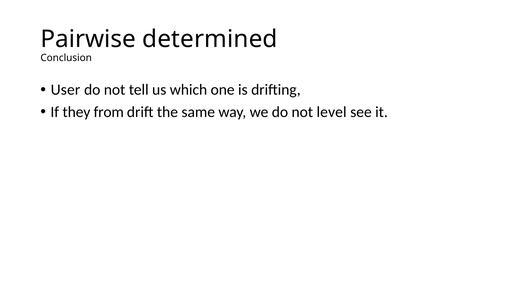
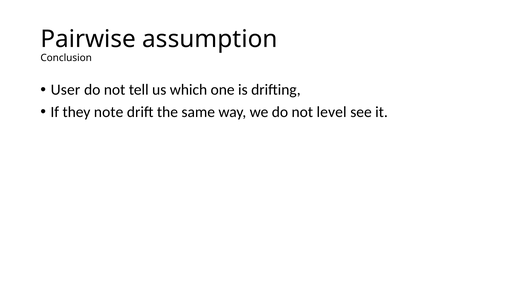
determined: determined -> assumption (210, 39)
from: from -> note (109, 112)
